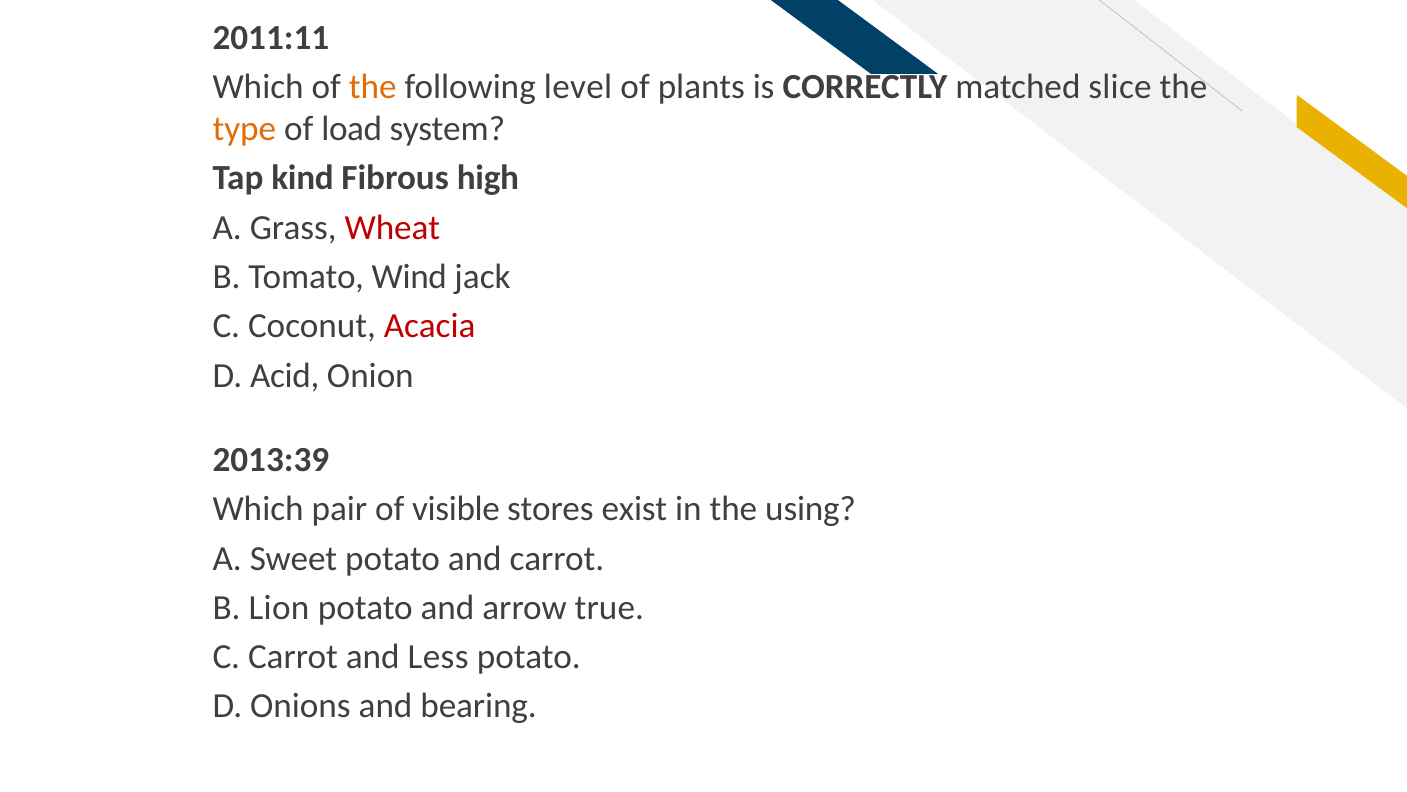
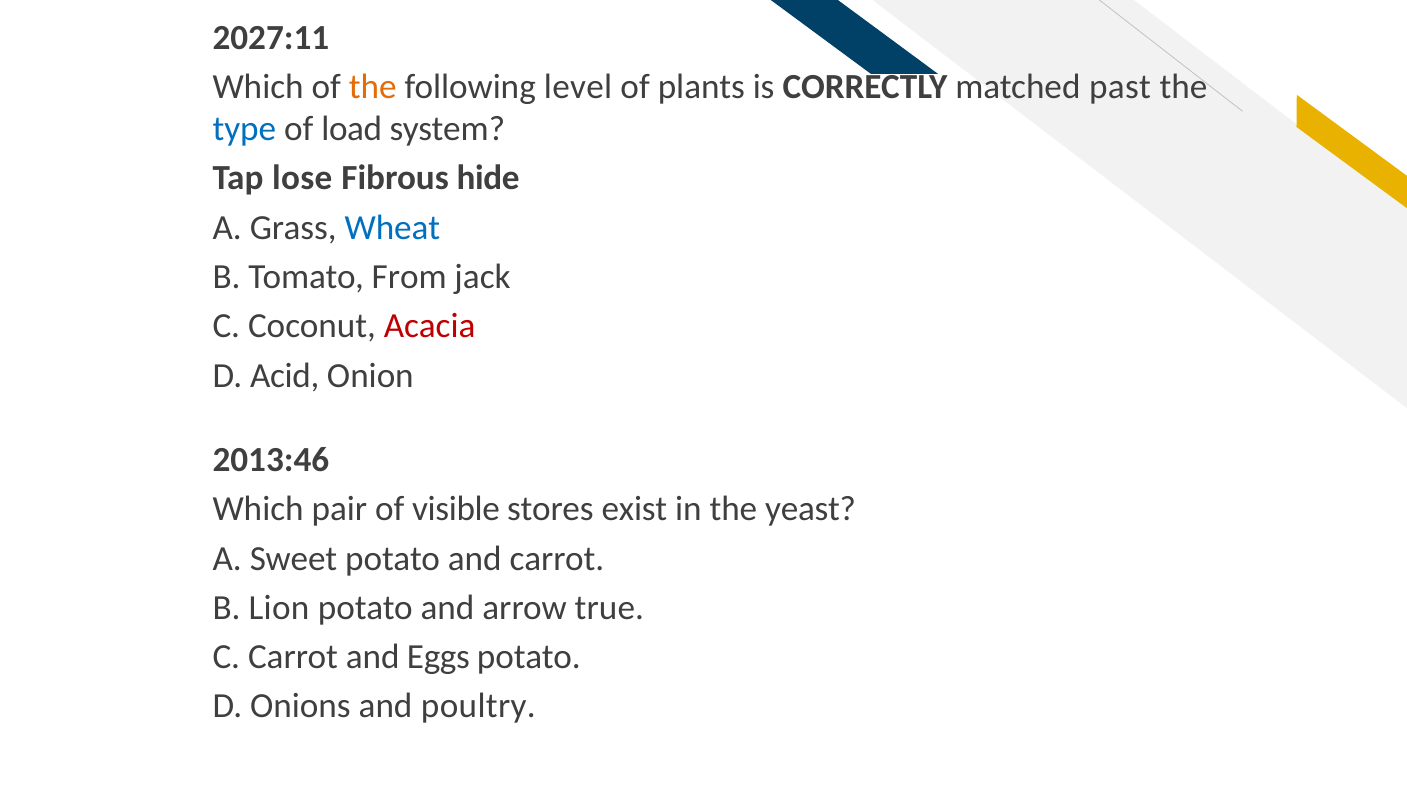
2011:11: 2011:11 -> 2027:11 (271, 38)
slice: slice -> past (1120, 87)
type colour: orange -> blue (244, 129)
kind: kind -> lose (302, 178)
high: high -> hide (488, 178)
Wheat colour: red -> blue (392, 227)
Wind: Wind -> From (409, 277)
2013:39: 2013:39 -> 2013:46 (271, 460)
using: using -> yeast (811, 509)
Less: Less -> Eggs (438, 657)
bearing: bearing -> poultry (478, 706)
